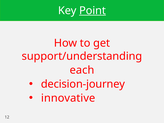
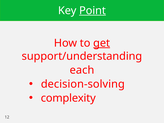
get underline: none -> present (102, 43)
decision-journey: decision-journey -> decision-solving (83, 84)
innovative: innovative -> complexity (68, 98)
